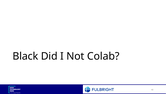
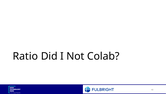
Black: Black -> Ratio (25, 56)
